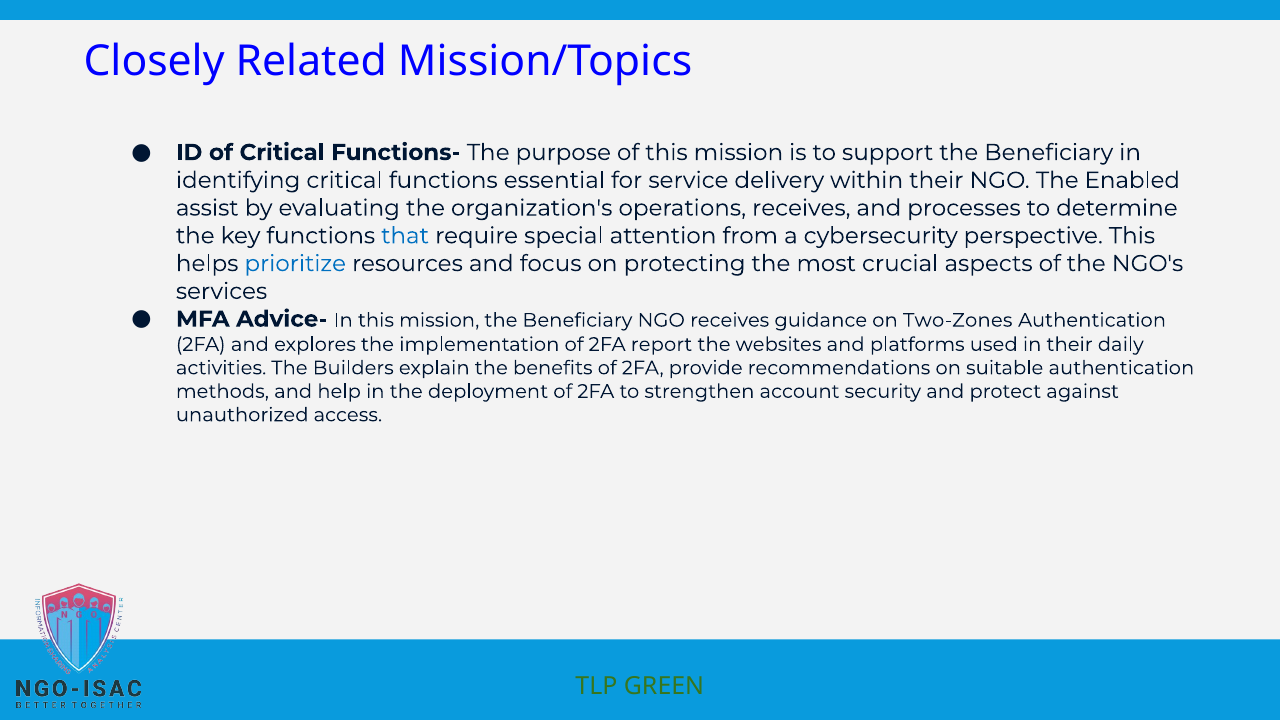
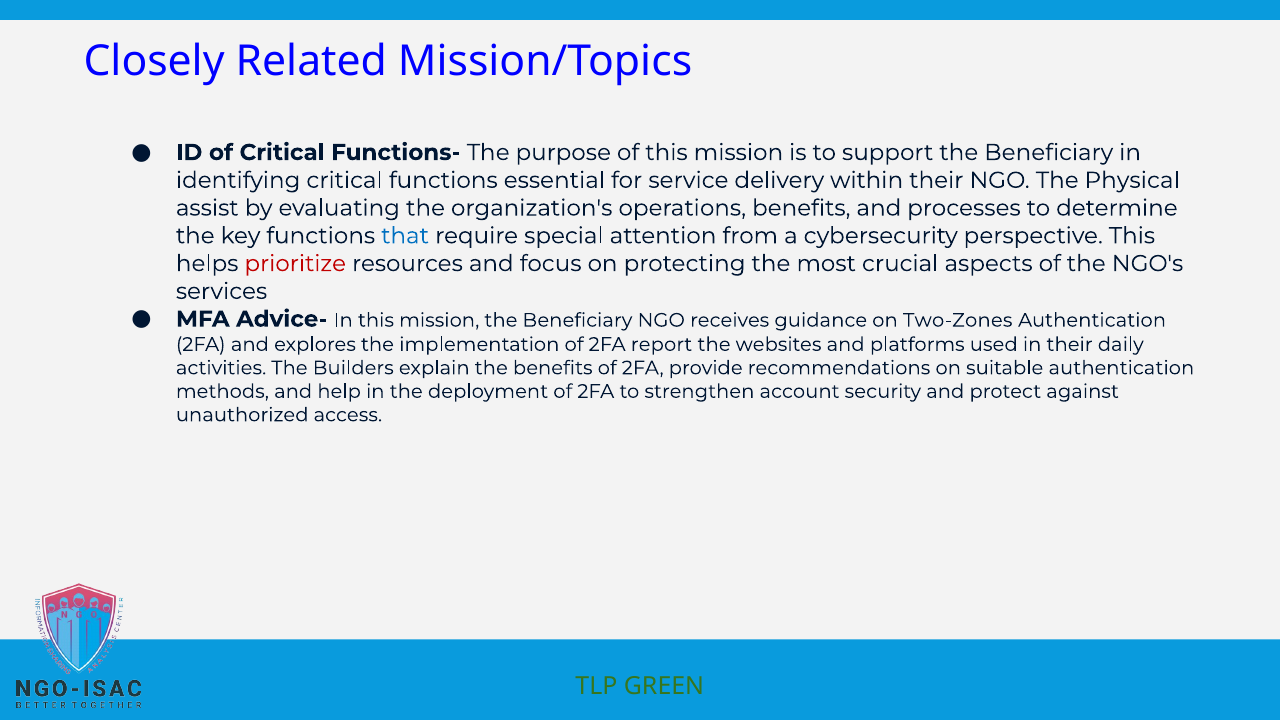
Enabled: Enabled -> Physical (1132, 180)
operations receives: receives -> benefits (801, 208)
prioritize colour: blue -> red (295, 264)
